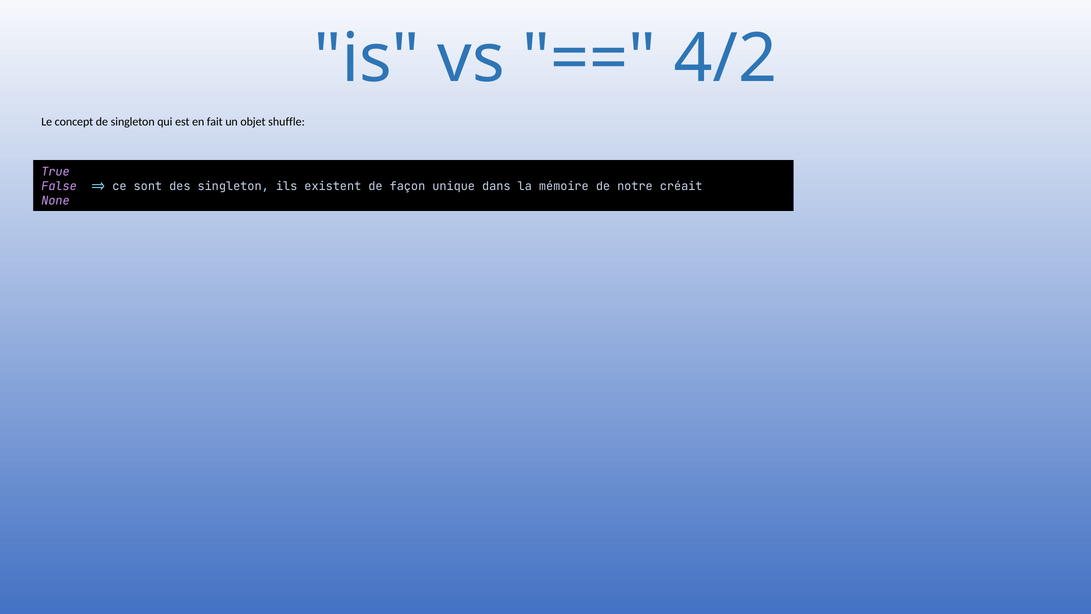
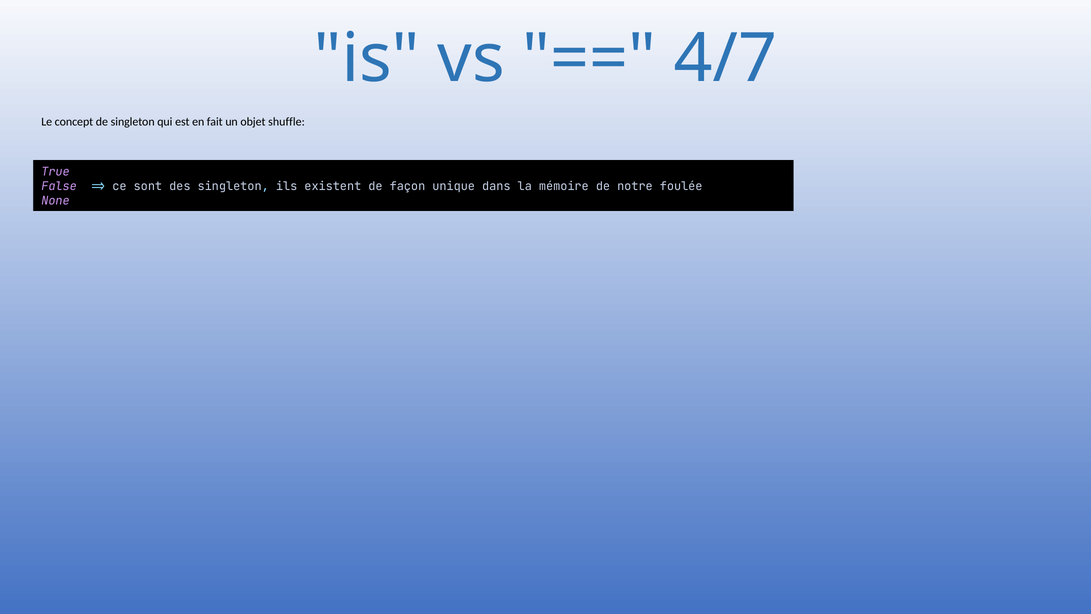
4/2: 4/2 -> 4/7 (726, 59)
créait: créait -> foulée (681, 186)
